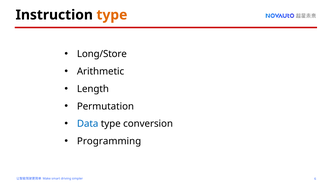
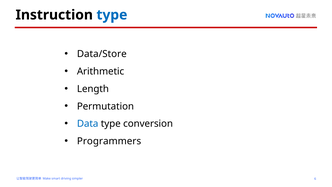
type colour: orange -> blue (112, 15)
Long/Store: Long/Store -> Data/Store (102, 54)
Programming: Programming -> Programmers (109, 141)
